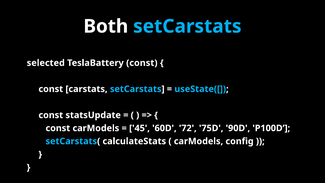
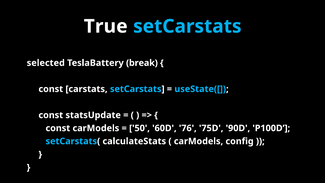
Both: Both -> True (106, 26)
TeslaBattery const: const -> break (142, 63)
45: 45 -> 50 (139, 128)
72: 72 -> 76 (188, 128)
